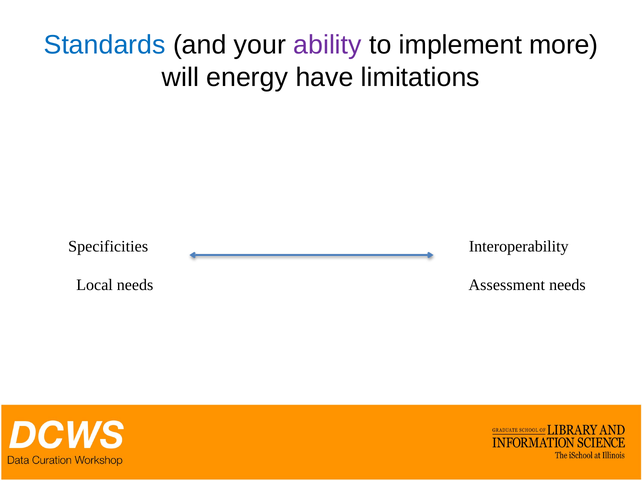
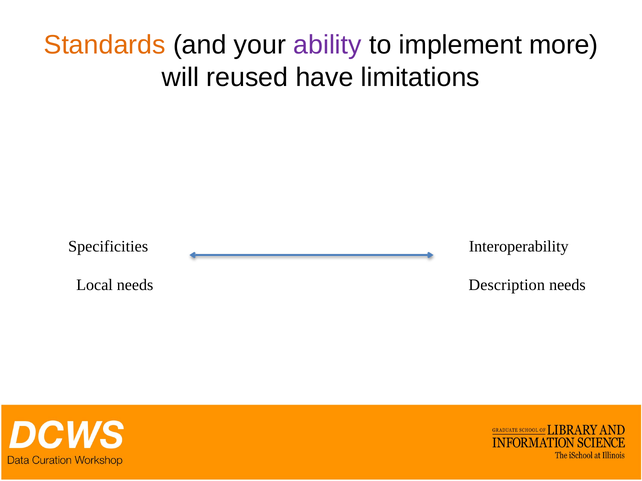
Standards colour: blue -> orange (105, 45)
energy: energy -> reused (247, 77)
Assessment: Assessment -> Description (507, 285)
